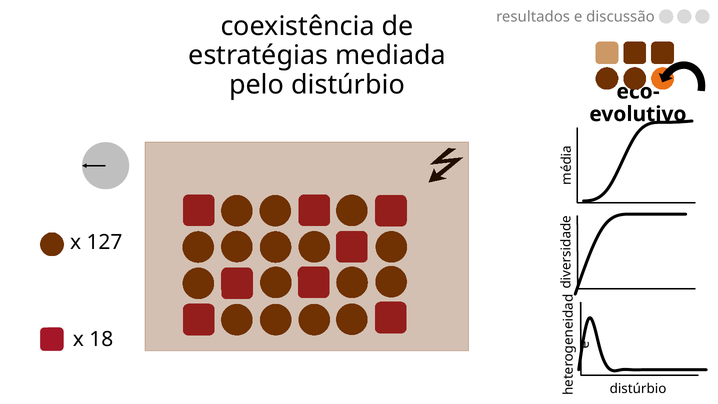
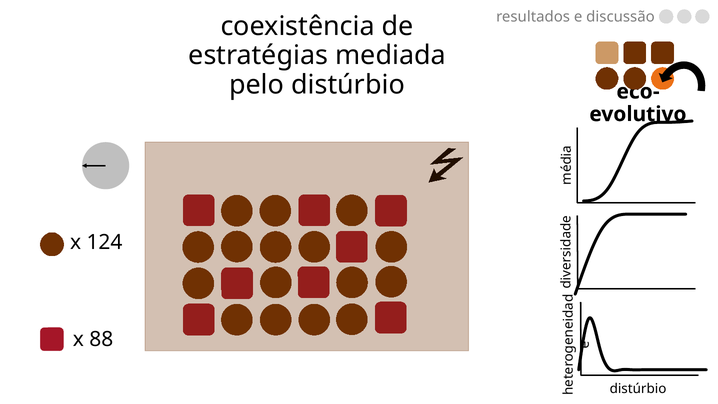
127: 127 -> 124 (104, 242)
18: 18 -> 88 (101, 339)
